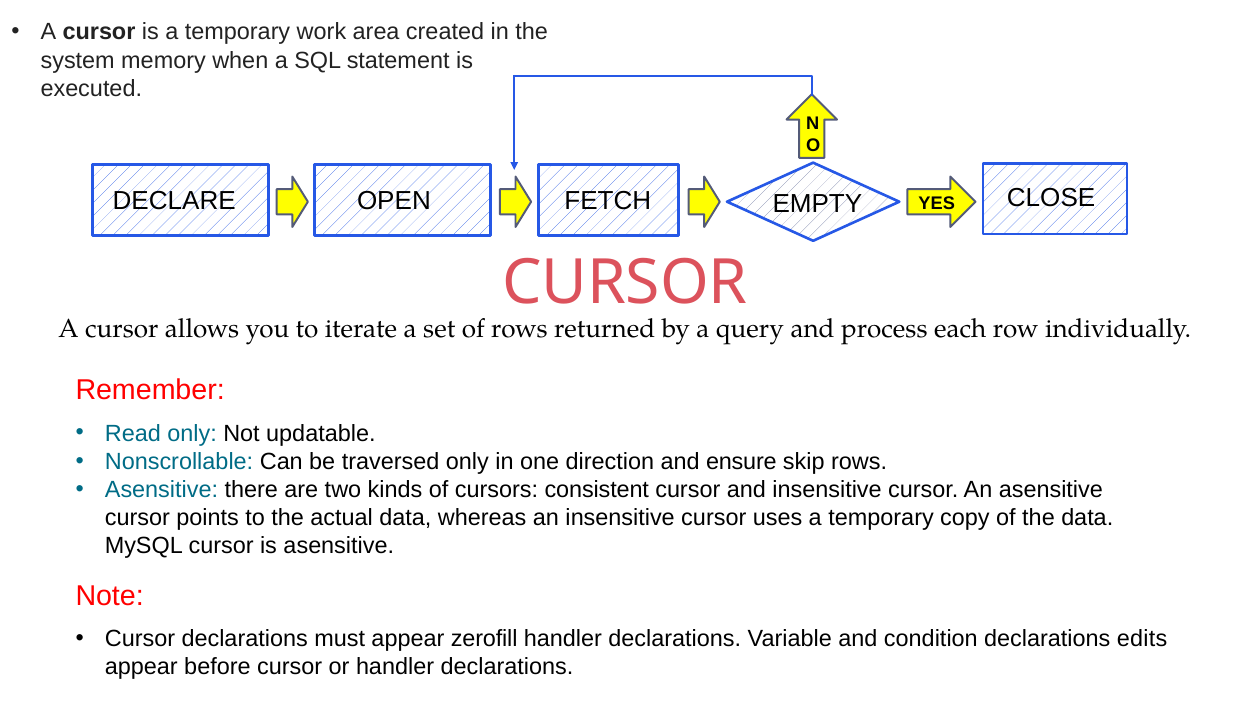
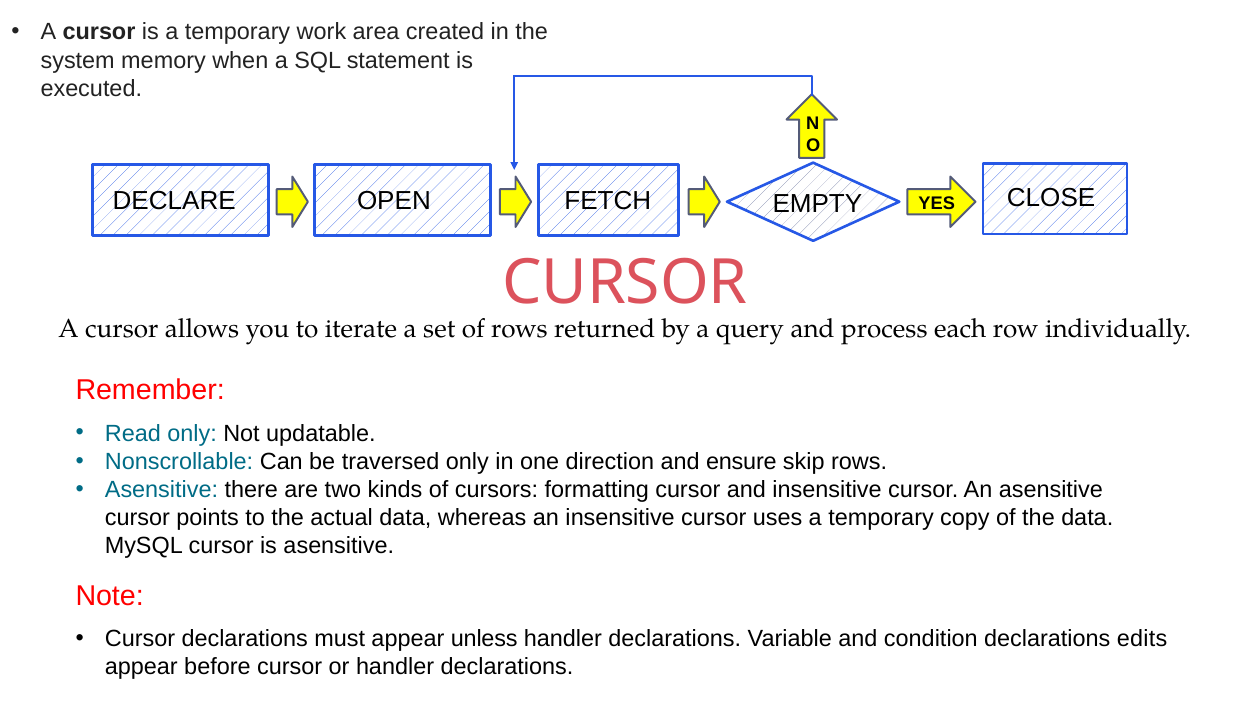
consistent: consistent -> formatting (597, 490)
zerofill: zerofill -> unless (484, 639)
